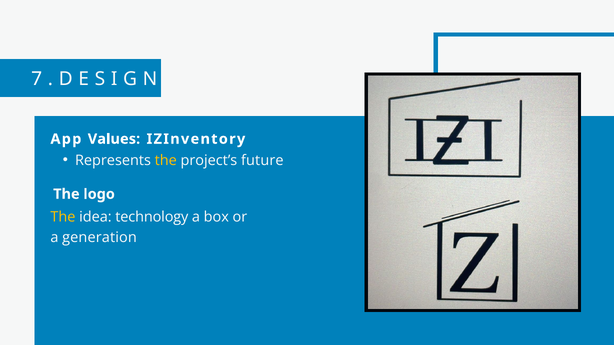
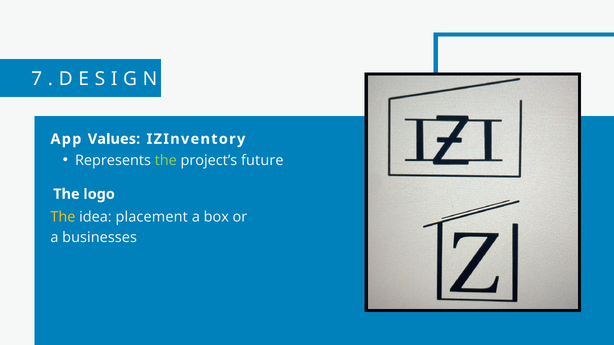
the colour: yellow -> light green (166, 161)
technology: technology -> placement (152, 217)
generation: generation -> businesses (100, 238)
